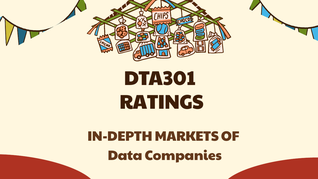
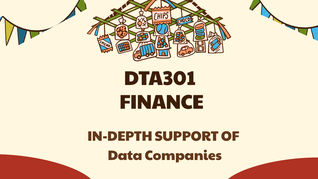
RATINGS: RATINGS -> FINANCE (162, 102)
MARKETS: MARKETS -> SUPPORT (187, 136)
